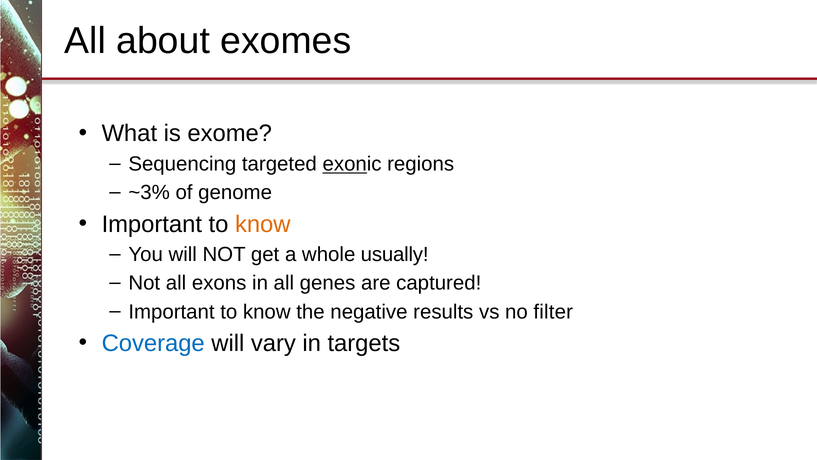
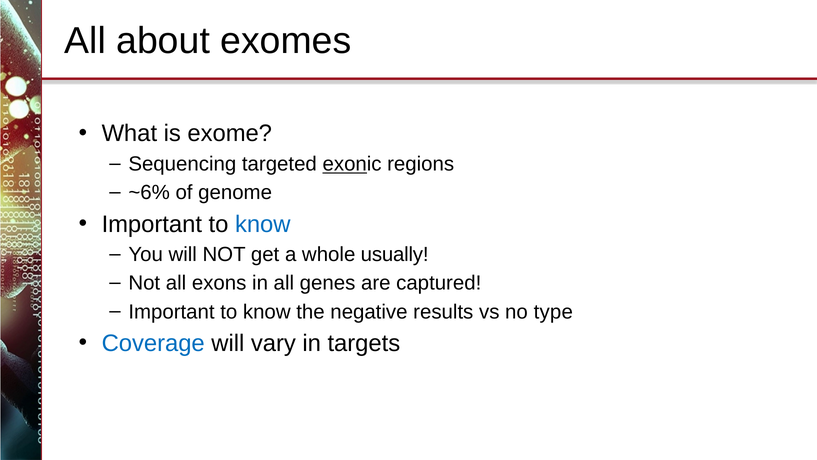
~3%: ~3% -> ~6% (149, 192)
know colour: orange -> blue (263, 224)
filter: filter -> type (553, 311)
